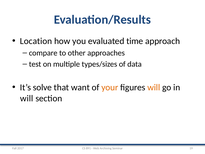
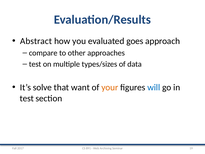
Location: Location -> Abstract (36, 41)
time: time -> goes (135, 41)
will colour: orange -> blue (154, 87)
will: will -> test (27, 98)
